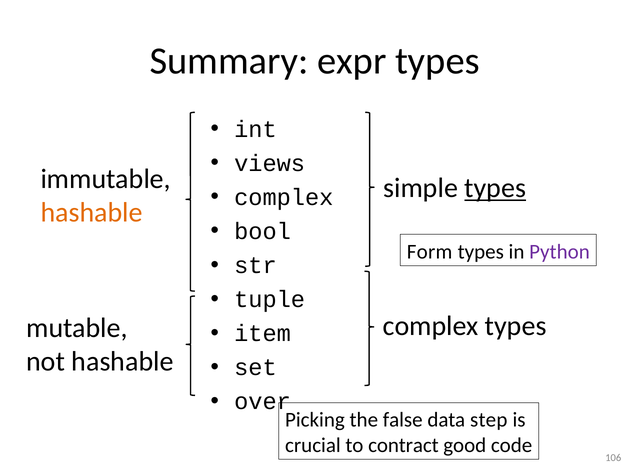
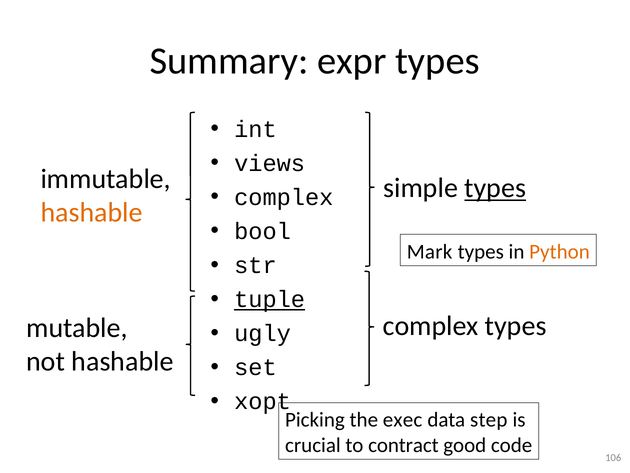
Form: Form -> Mark (430, 251)
Python colour: purple -> orange (560, 251)
tuple underline: none -> present (270, 299)
item: item -> ugly (263, 333)
over: over -> xopt (263, 401)
false: false -> exec (403, 419)
